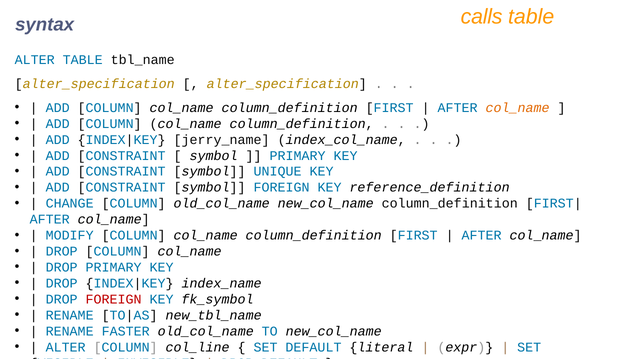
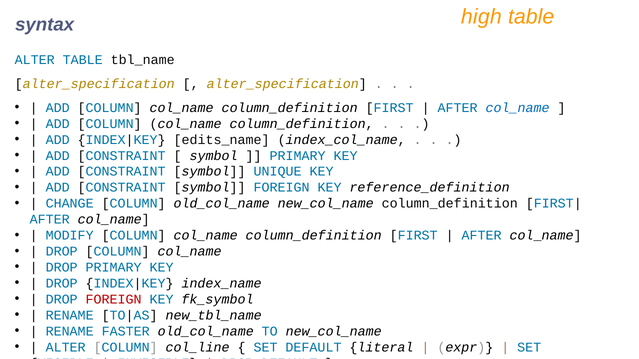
calls: calls -> high (481, 17)
col_name colour: orange -> blue (518, 108)
jerry_name: jerry_name -> edits_name (222, 140)
